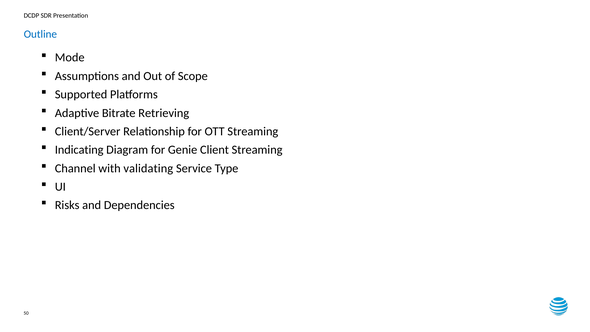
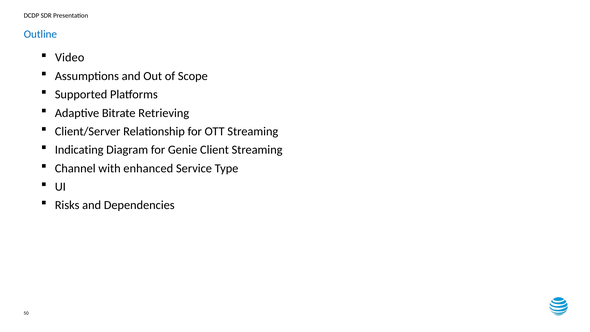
Mode: Mode -> Video (70, 58)
validating: validating -> enhanced (148, 168)
